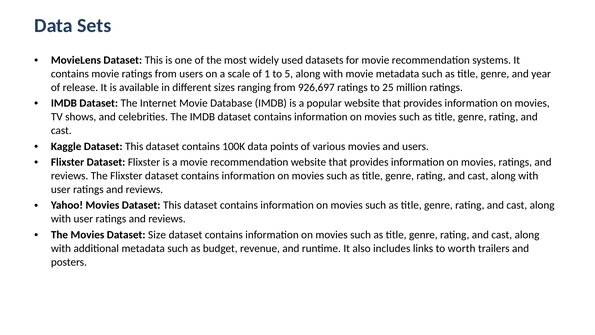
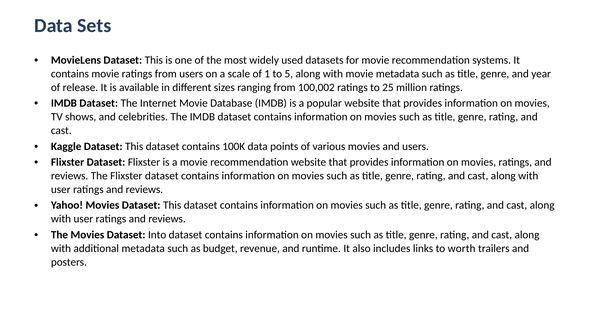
926,697: 926,697 -> 100,002 (316, 87)
Size: Size -> Into (157, 235)
